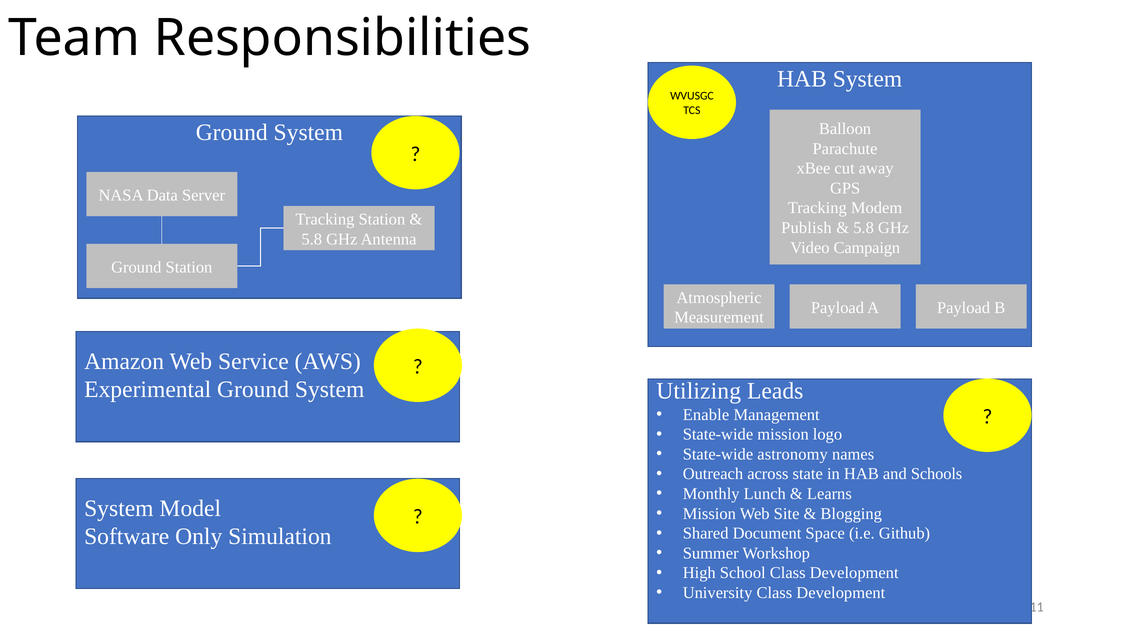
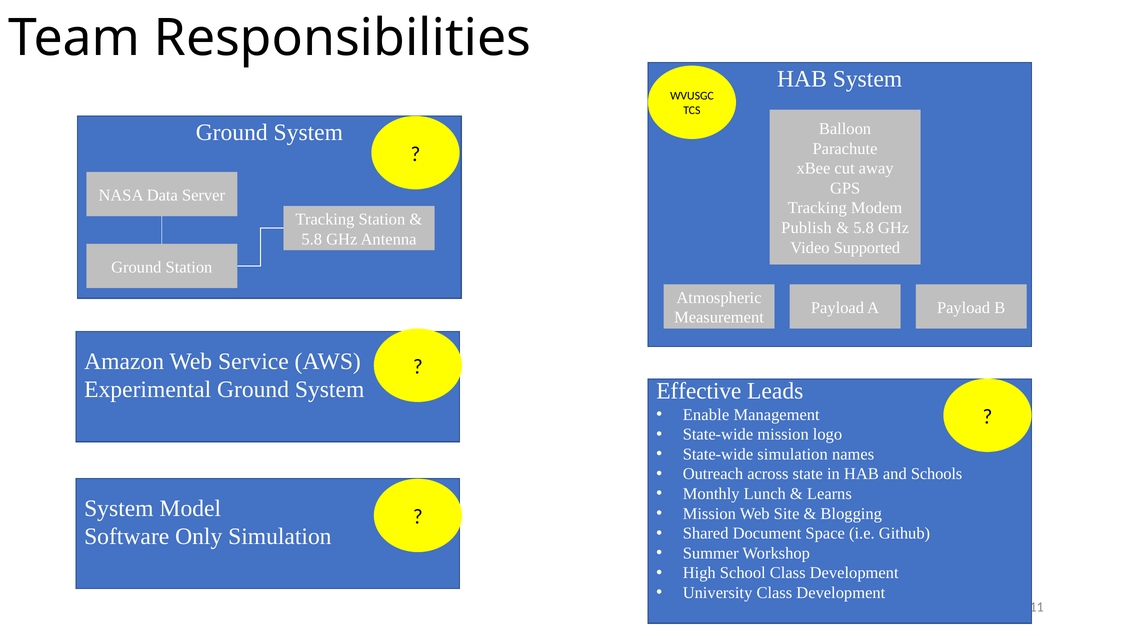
Campaign: Campaign -> Supported (867, 247)
Utilizing: Utilizing -> Effective (699, 391)
State-wide astronomy: astronomy -> simulation (793, 454)
